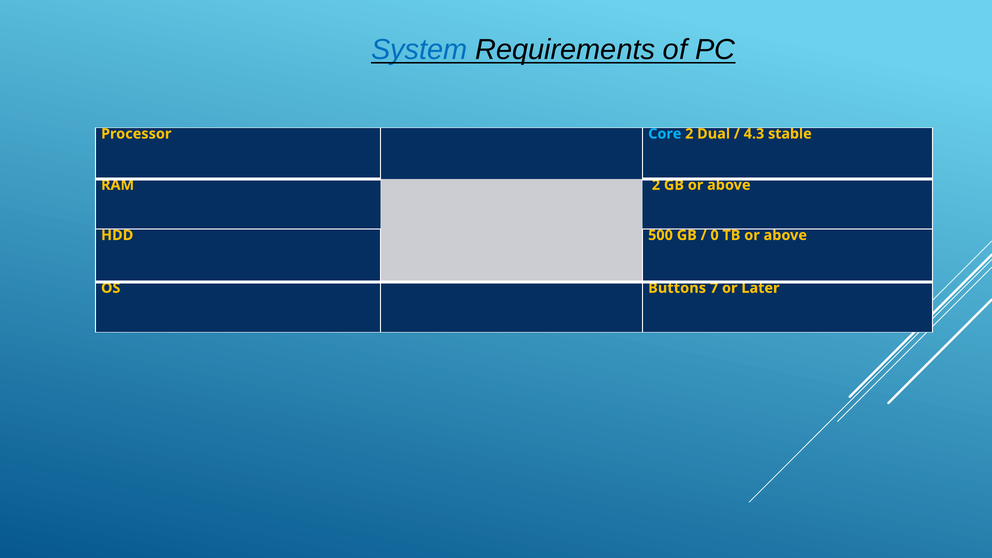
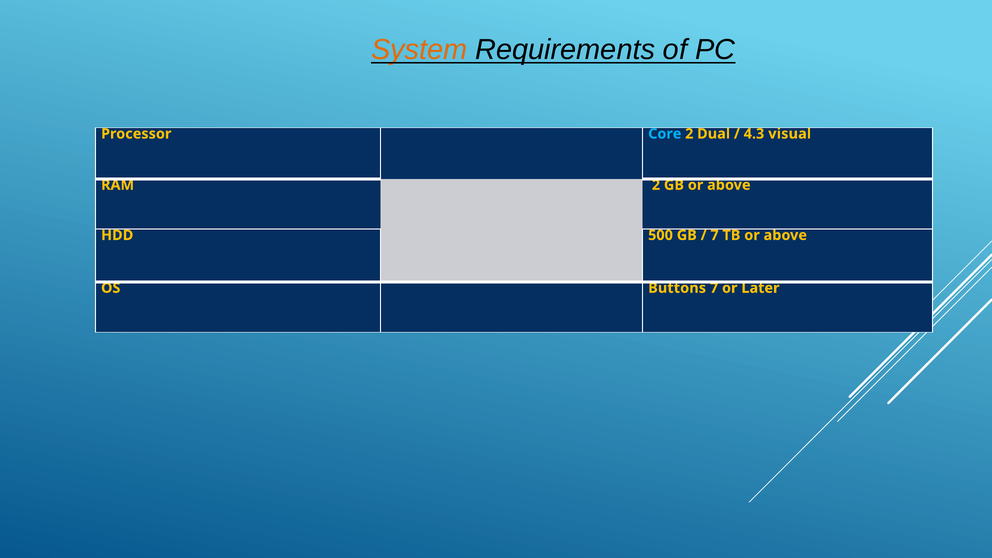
System colour: blue -> orange (419, 50)
stable: stable -> visual (790, 134)
0: 0 -> 7 (715, 235)
